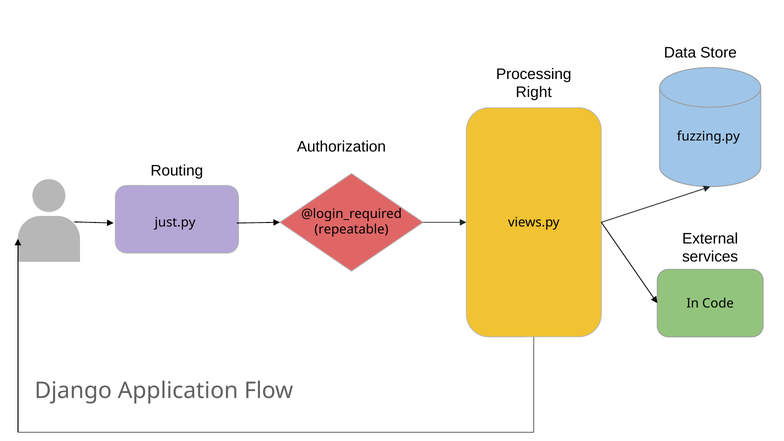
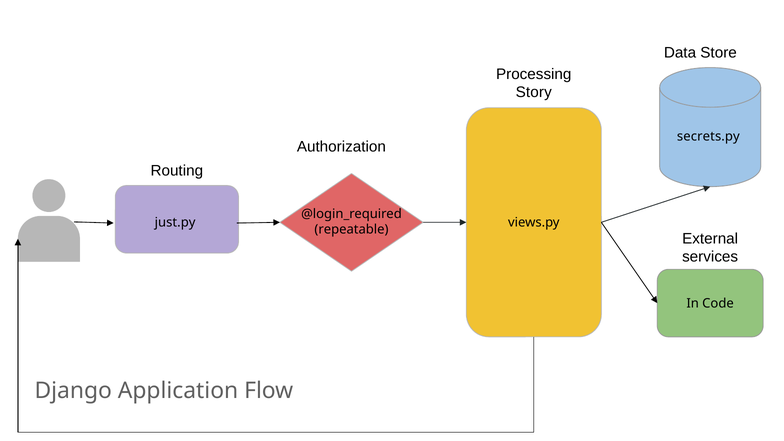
Right: Right -> Story (534, 92)
fuzzing.py: fuzzing.py -> secrets.py (708, 136)
